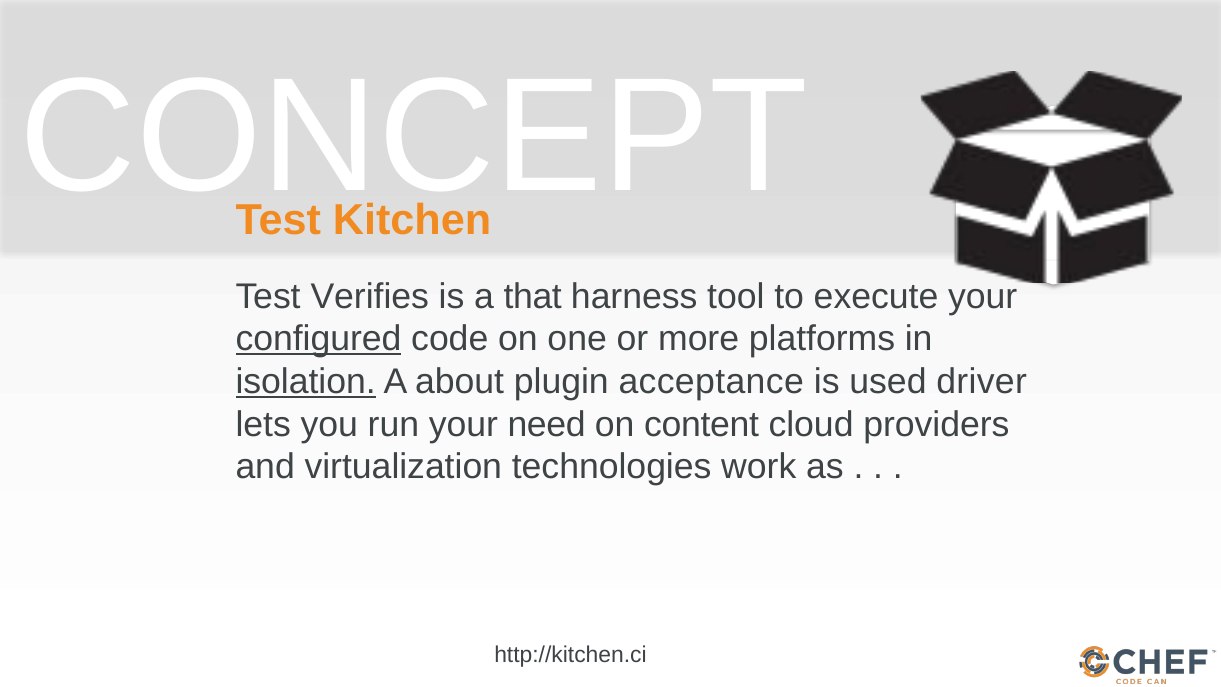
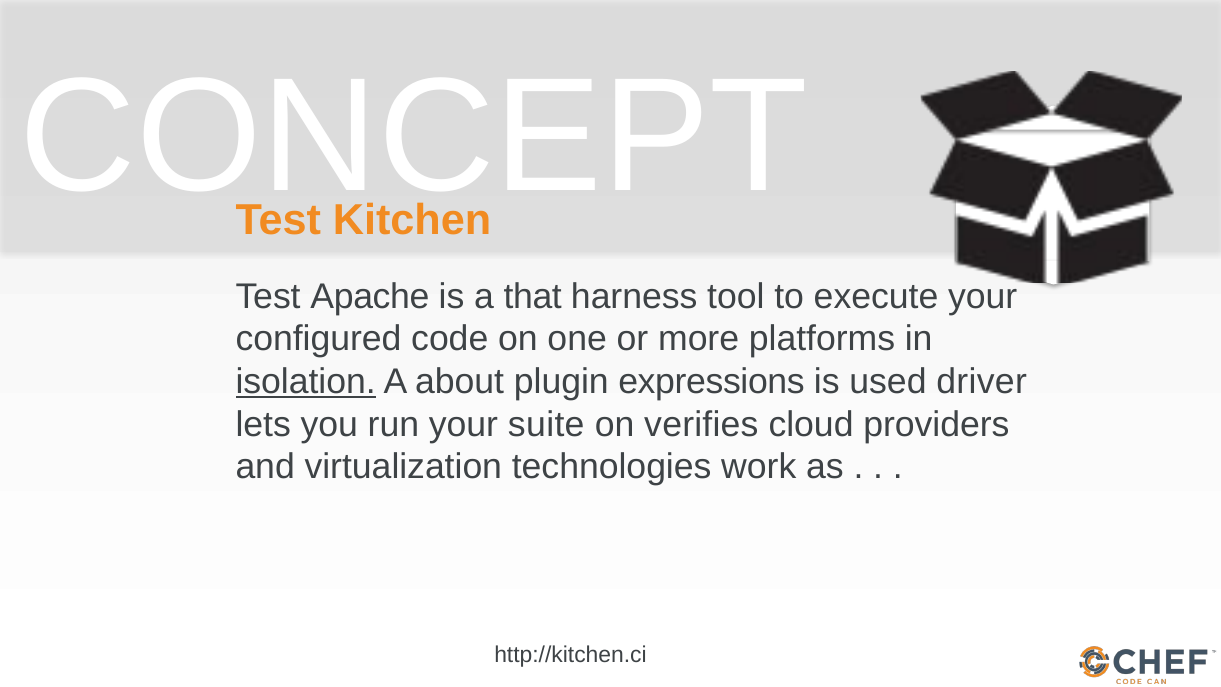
Verifies: Verifies -> Apache (370, 296)
configured underline: present -> none (319, 339)
acceptance: acceptance -> expressions (712, 382)
need: need -> suite (546, 424)
content: content -> verifies (701, 424)
